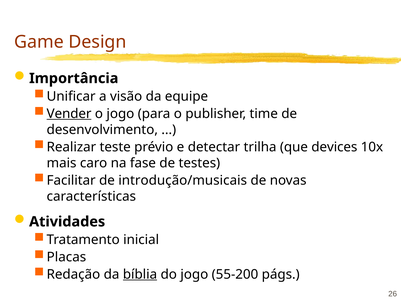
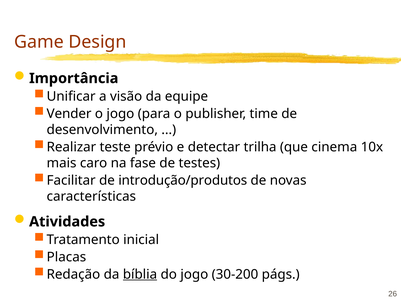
Vender underline: present -> none (69, 114)
devices: devices -> cinema (334, 147)
introdução/musicais: introdução/musicais -> introdução/produtos (183, 181)
55-200: 55-200 -> 30-200 (235, 275)
